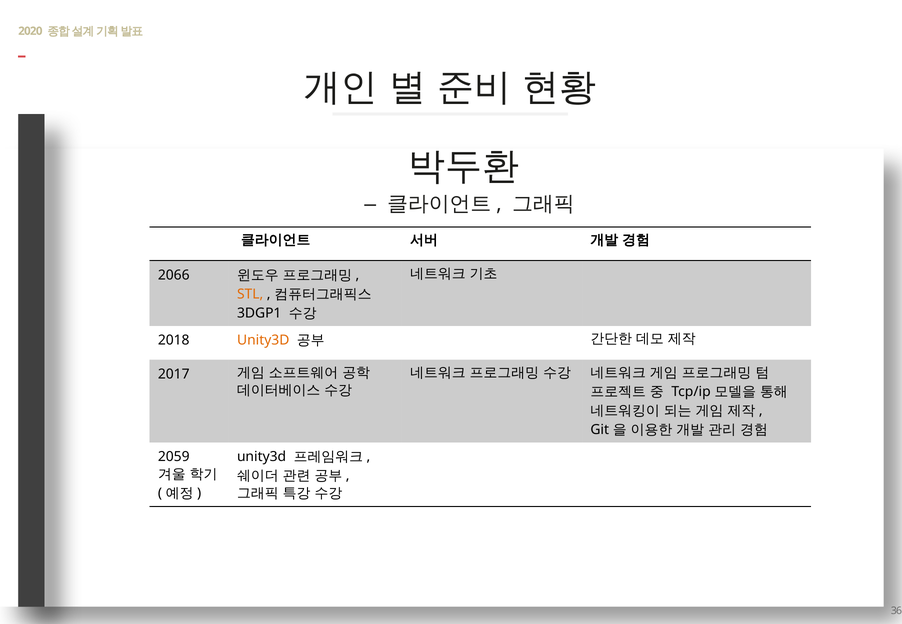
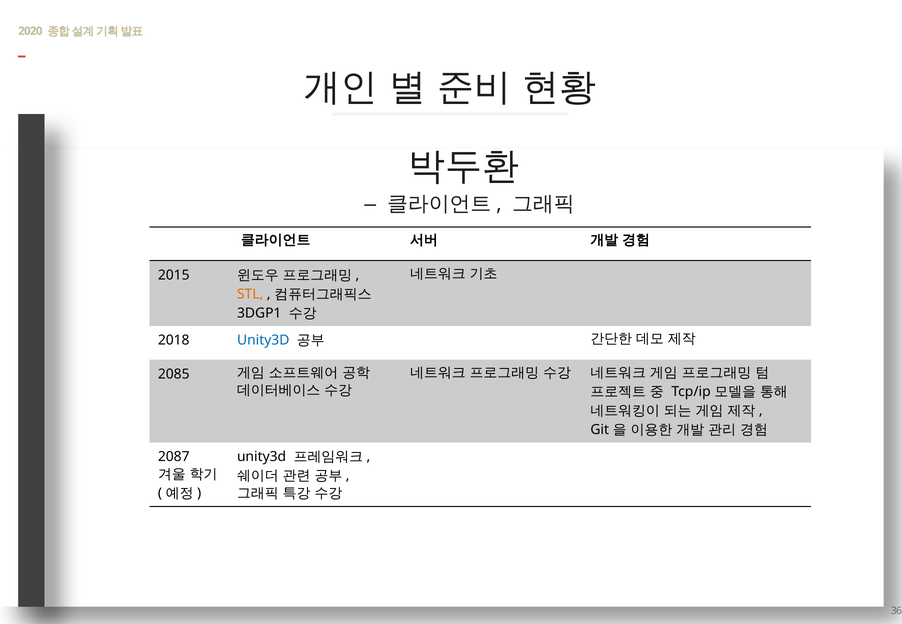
2066: 2066 -> 2015 (174, 275)
Unity3D colour: orange -> blue (263, 341)
2017: 2017 -> 2085 (174, 374)
2059: 2059 -> 2087 (174, 457)
